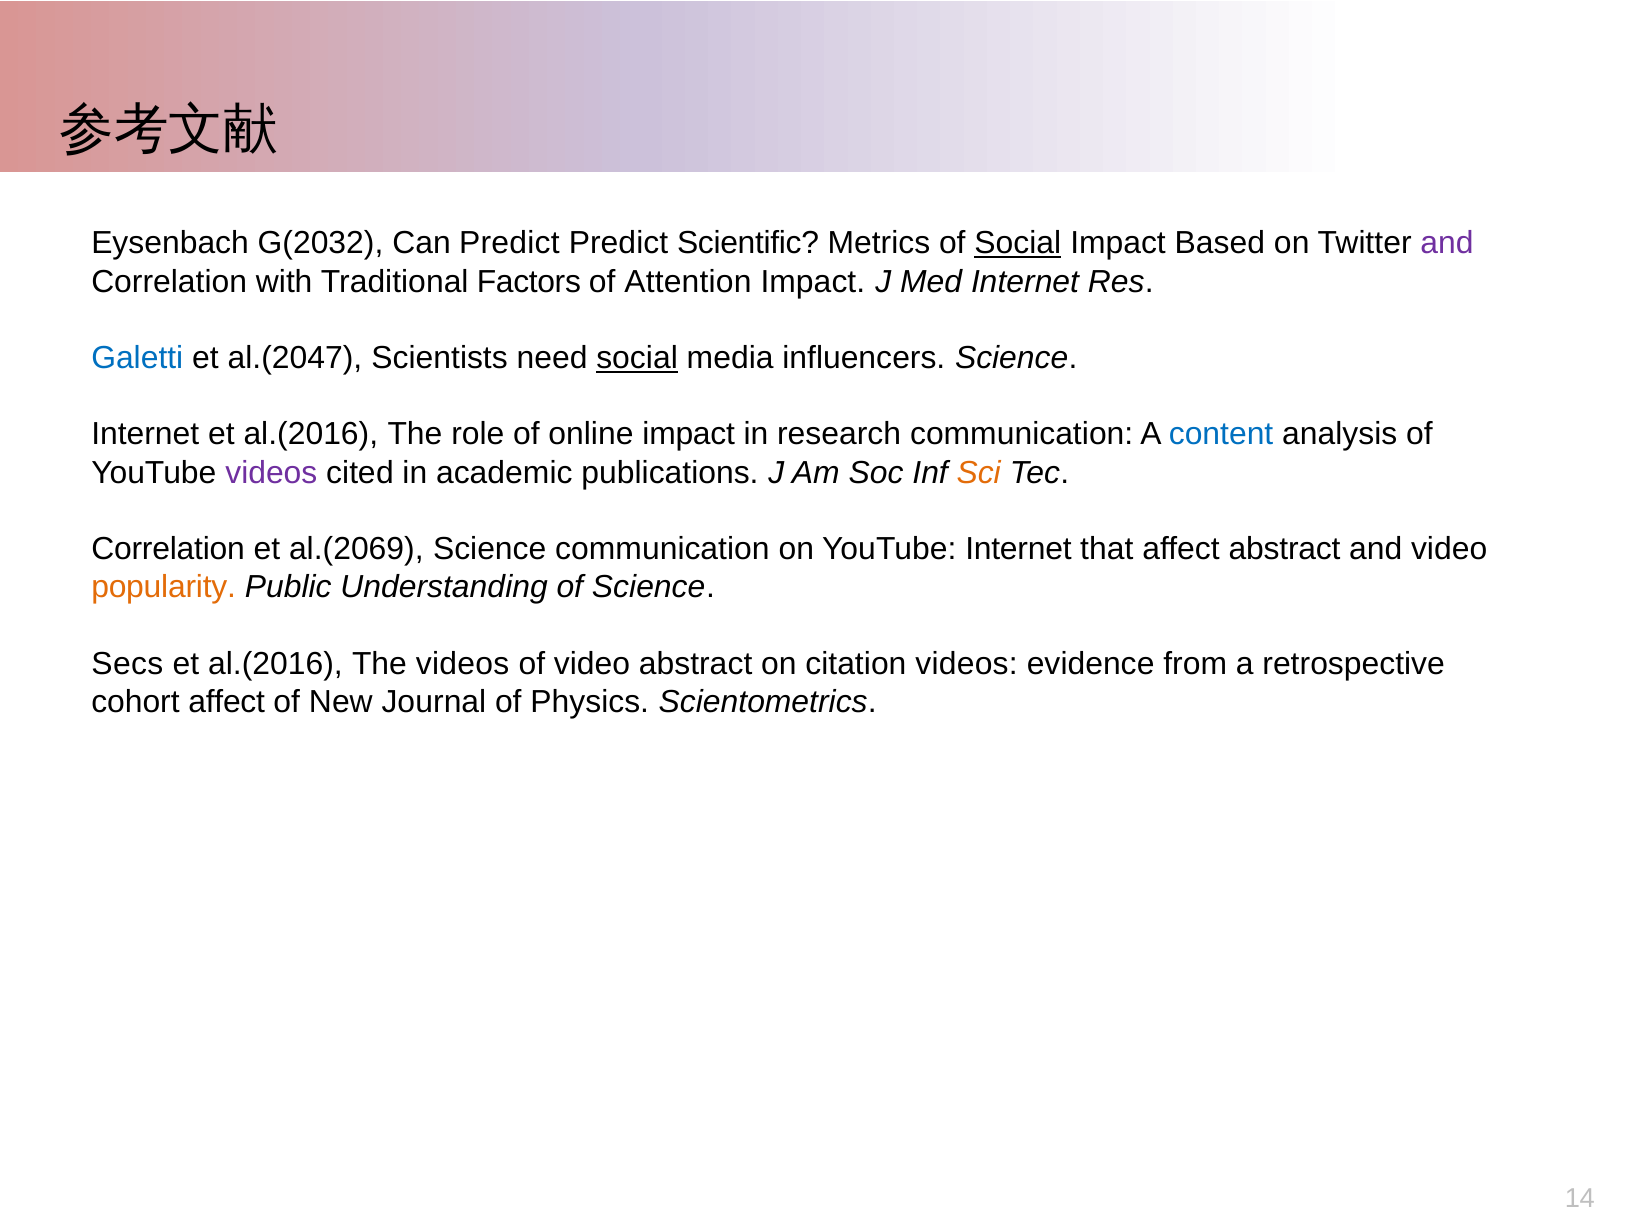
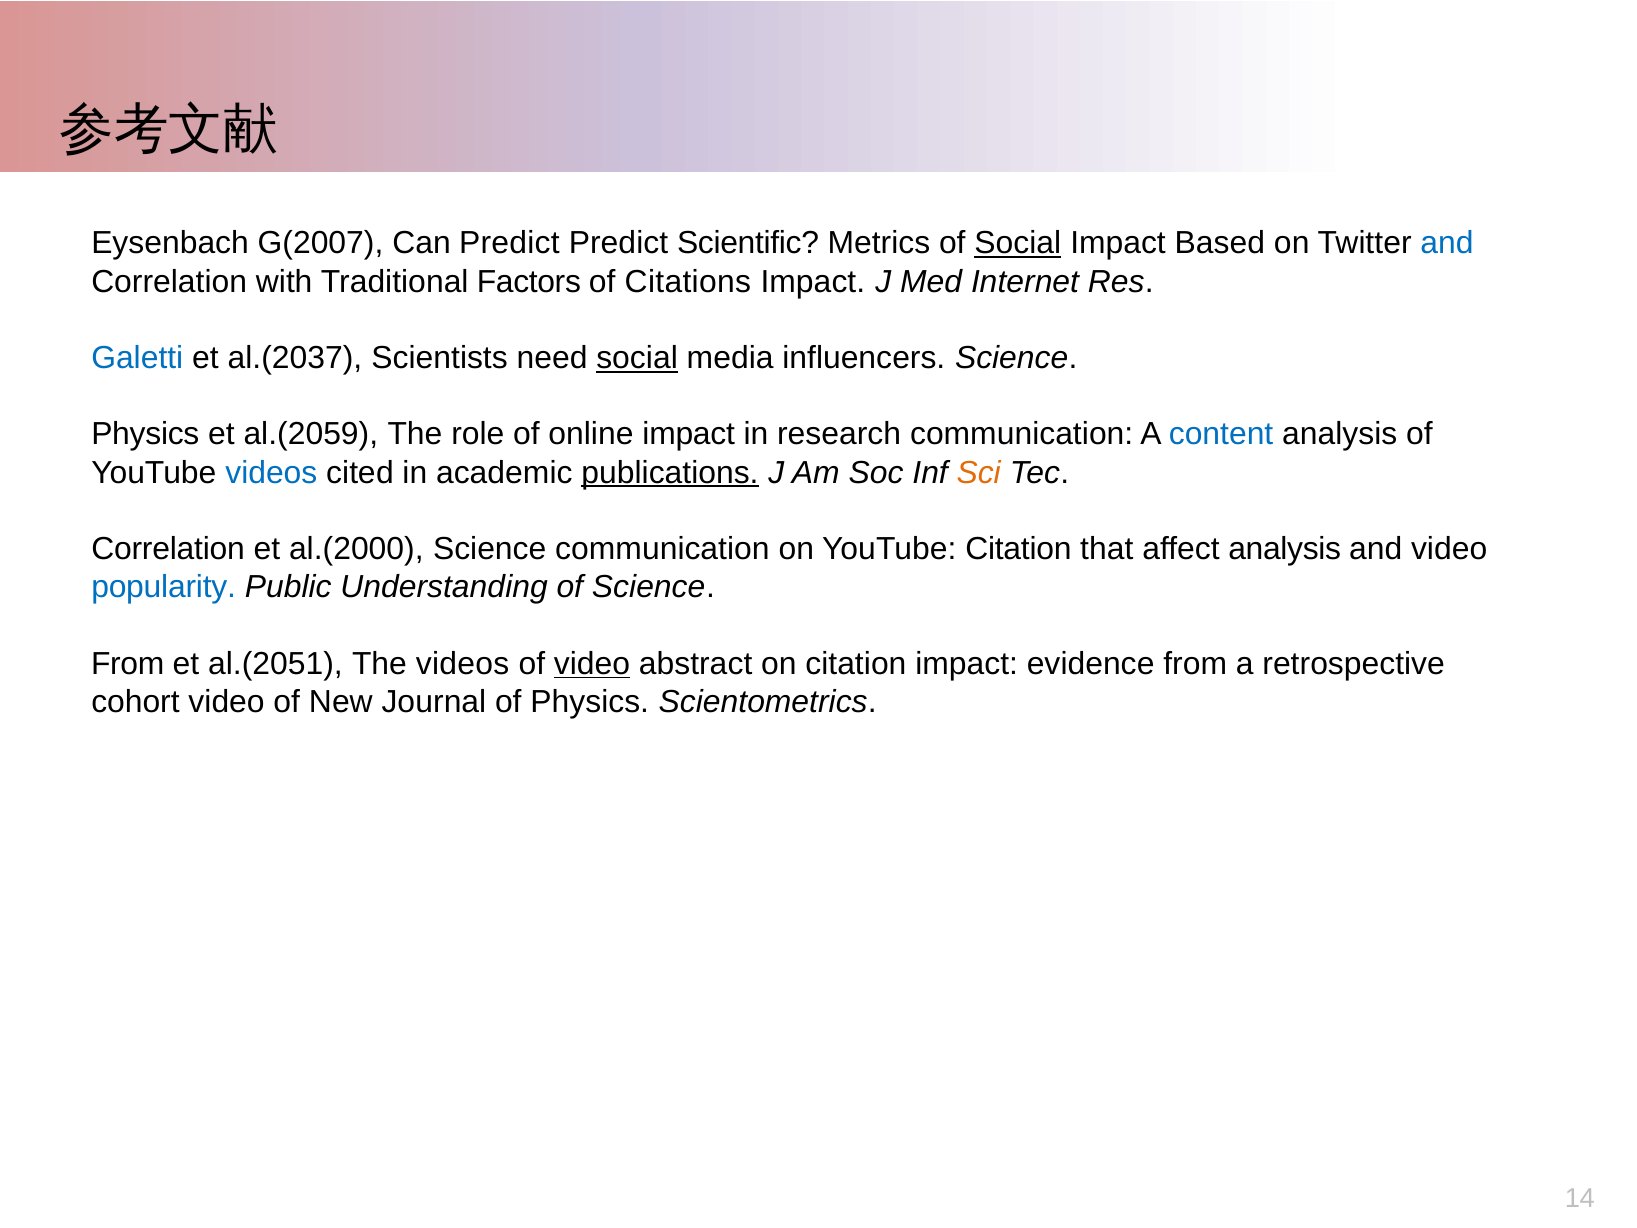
G(2032: G(2032 -> G(2007 (321, 243)
and colour: purple -> blue (1447, 243)
Attention: Attention -> Citations (688, 281)
al.(2047: al.(2047 -> al.(2037 (295, 358)
Internet: Internet -> Physics (145, 434)
al.(2016: al.(2016 -> al.(2059 (311, 434)
videos colour: purple -> blue (271, 473)
publications underline: none -> present (670, 473)
al.(2069: al.(2069 -> al.(2000 (356, 549)
YouTube Internet: Internet -> Citation (1018, 549)
affect abstract: abstract -> analysis (1285, 549)
popularity colour: orange -> blue (164, 587)
Secs: Secs -> From (128, 664)
al.(2016: al.(2016 -> al.(2051 (275, 664)
video underline: none -> present (592, 664)
citation videos: videos -> impact (967, 664)
cohort affect: affect -> video (227, 702)
